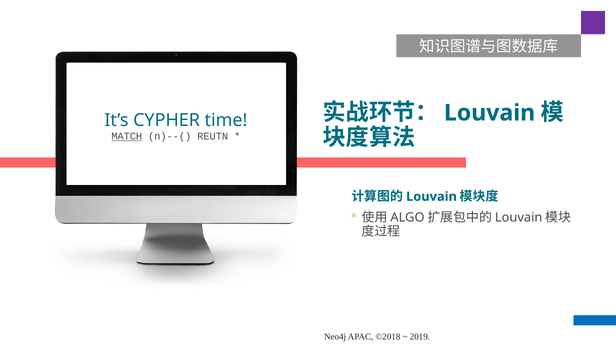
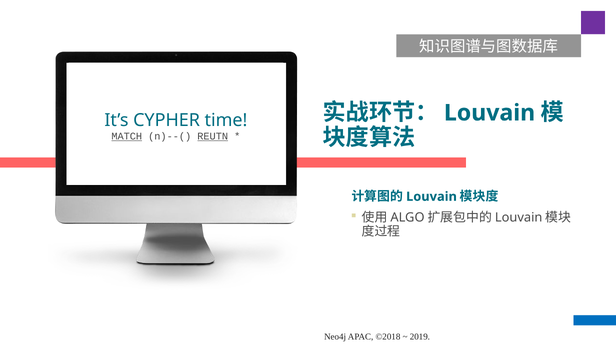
REUTN underline: none -> present (213, 137)
